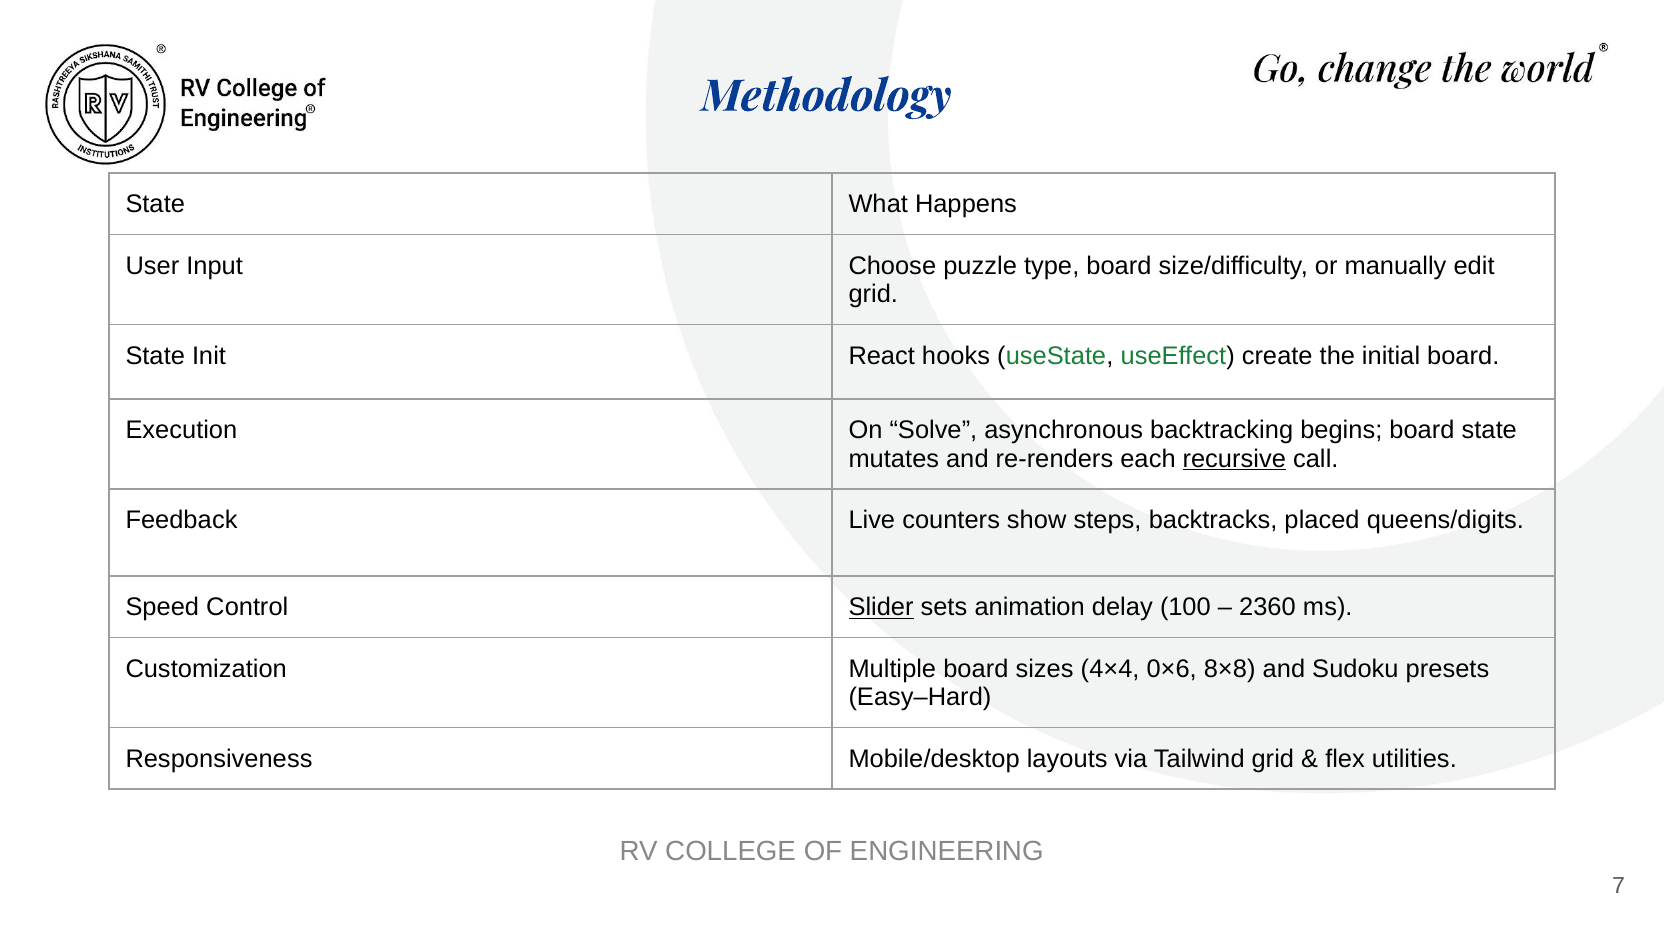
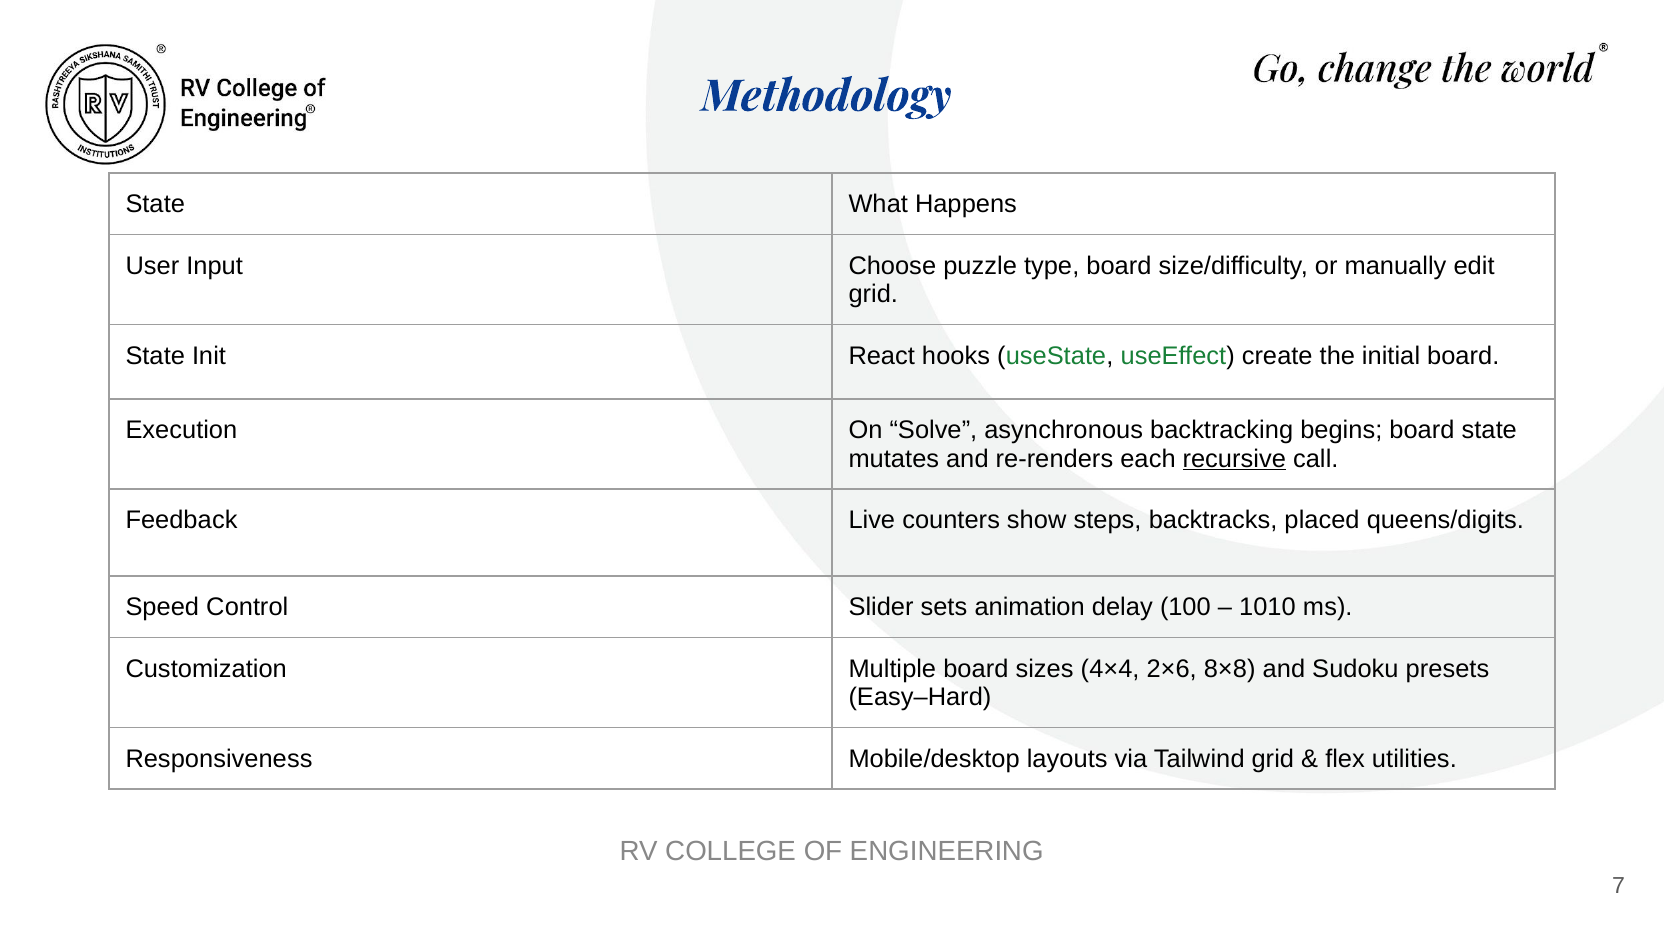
Slider underline: present -> none (881, 607)
2360: 2360 -> 1010 (1267, 607)
0×6: 0×6 -> 2×6 (1172, 669)
